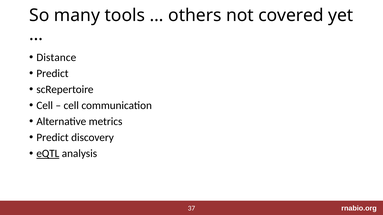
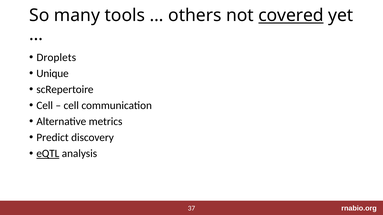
covered underline: none -> present (291, 15)
Distance: Distance -> Droplets (56, 57)
Predict: Predict -> Unique (53, 74)
